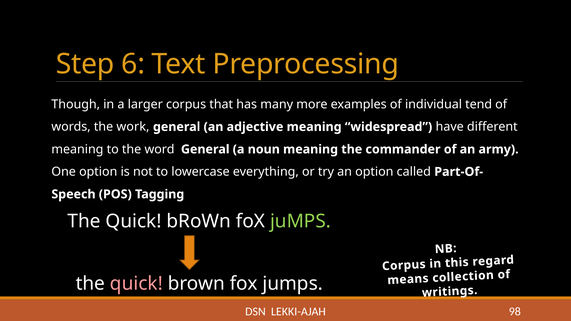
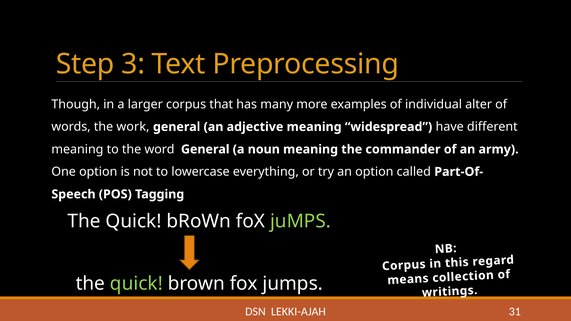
6: 6 -> 3 (133, 64)
tend: tend -> alter (479, 104)
quick colour: pink -> light green (136, 284)
98: 98 -> 31 (515, 312)
